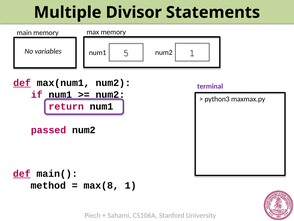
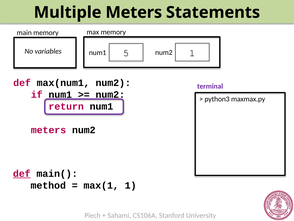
Multiple Divisor: Divisor -> Meters (134, 12)
def underline: present -> none (22, 83)
passed: passed -> meters (49, 130)
max(8: max(8 -> max(1 (101, 185)
